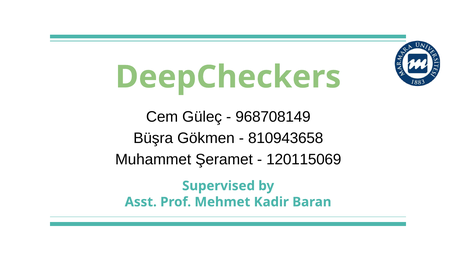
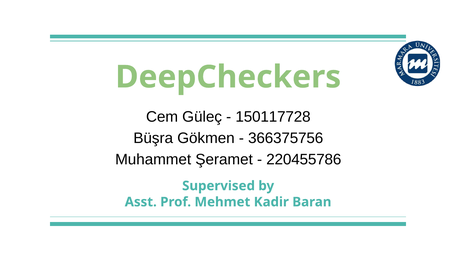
968708149: 968708149 -> 150117728 (273, 117)
810943658: 810943658 -> 366375756 (286, 138)
120115069: 120115069 -> 220455786 (304, 160)
